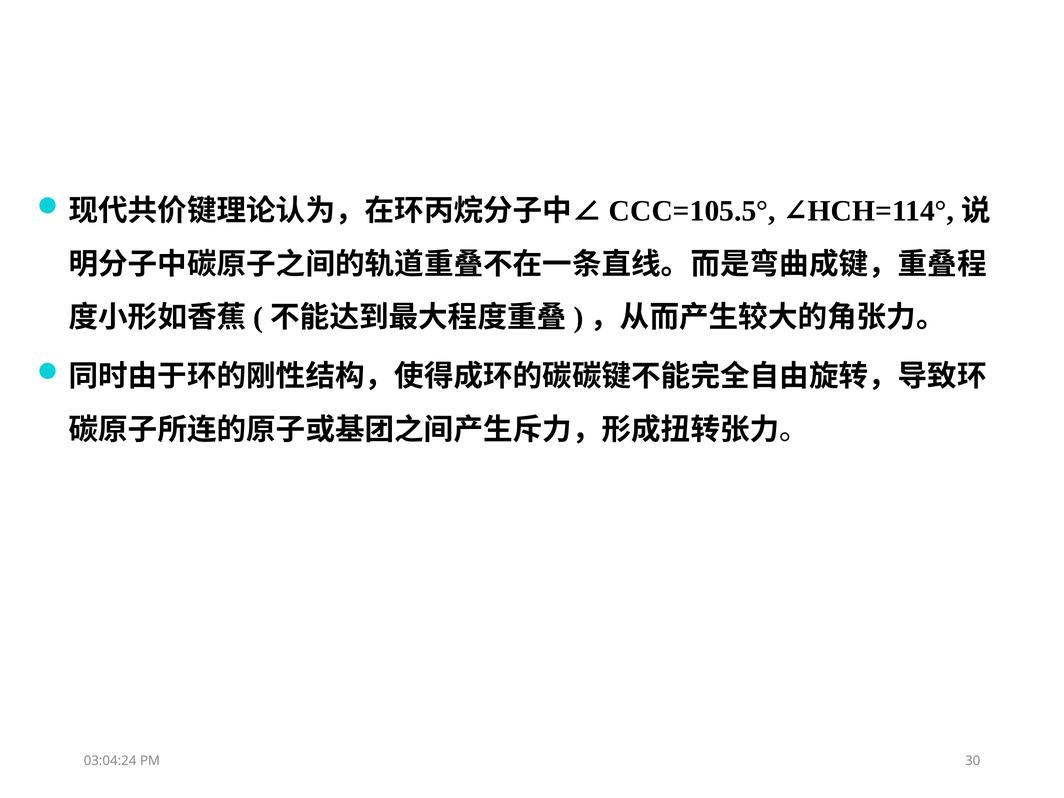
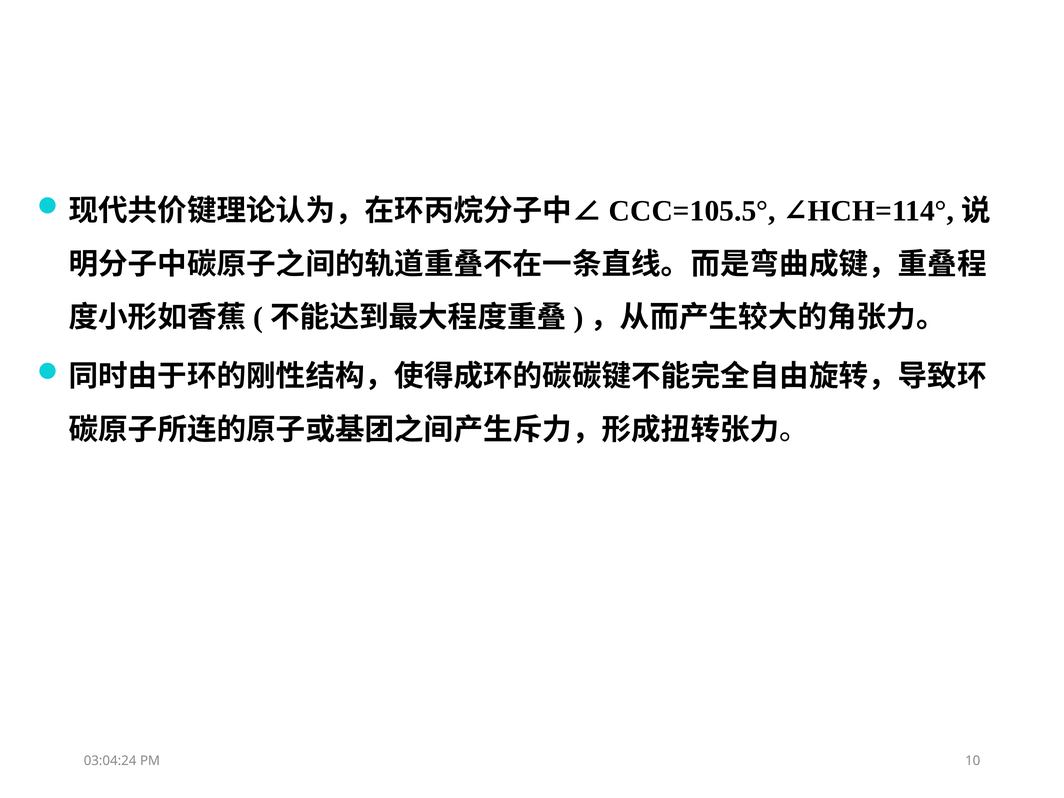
30: 30 -> 10 (973, 761)
